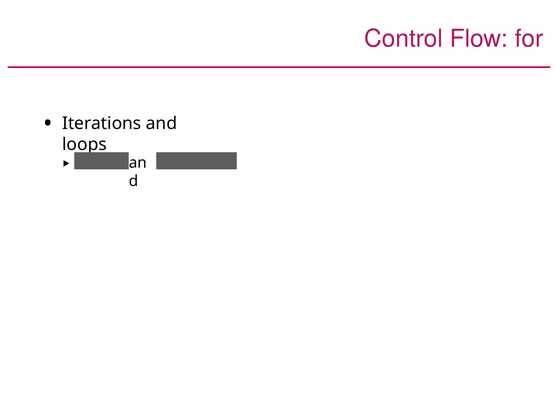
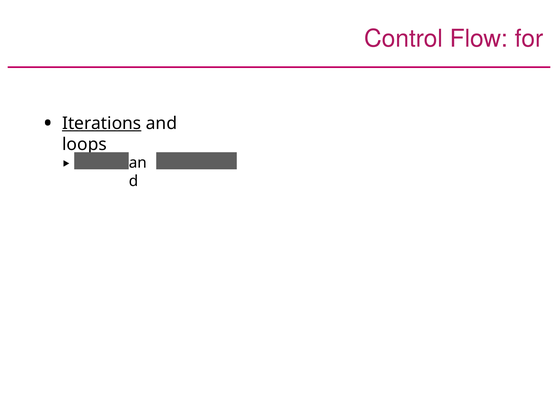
Iterations underline: none -> present (102, 123)
